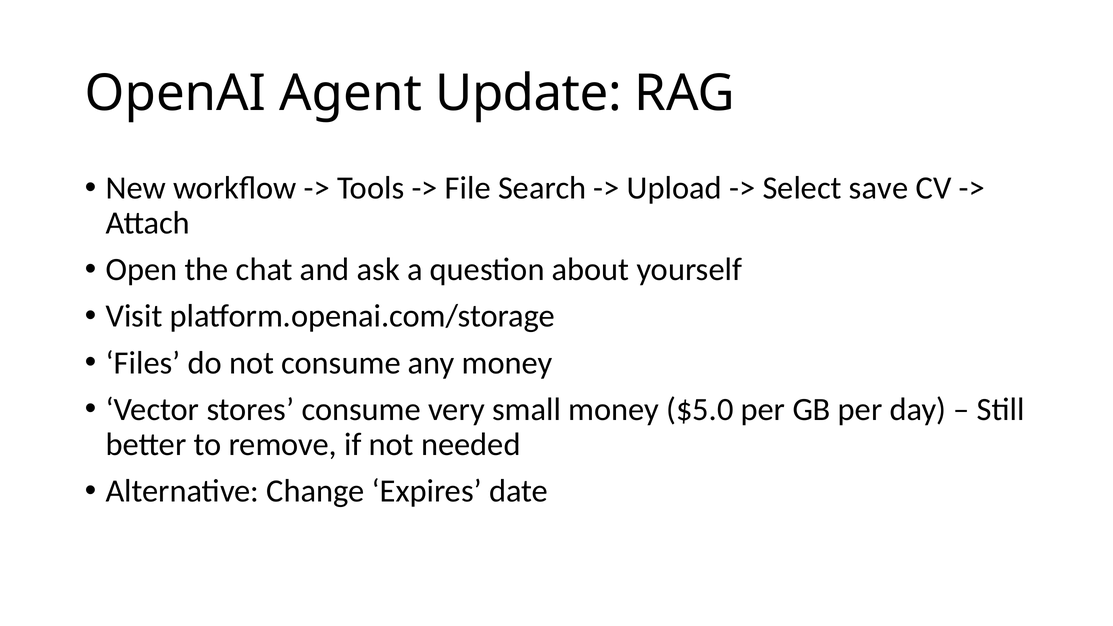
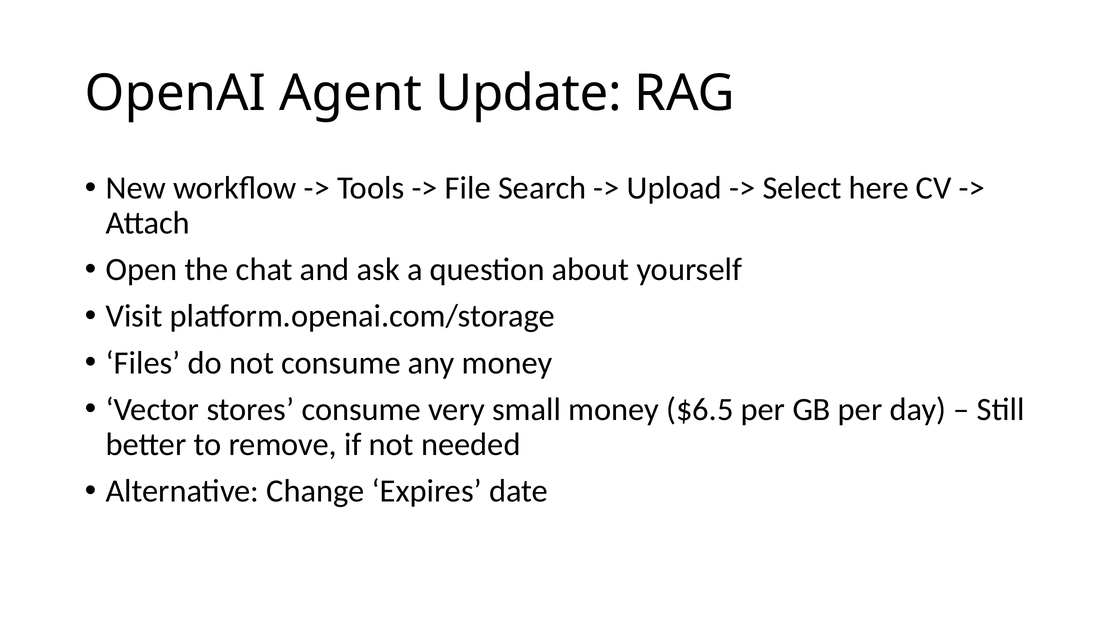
save: save -> here (879, 188)
$5.0: $5.0 -> $6.5 (700, 410)
